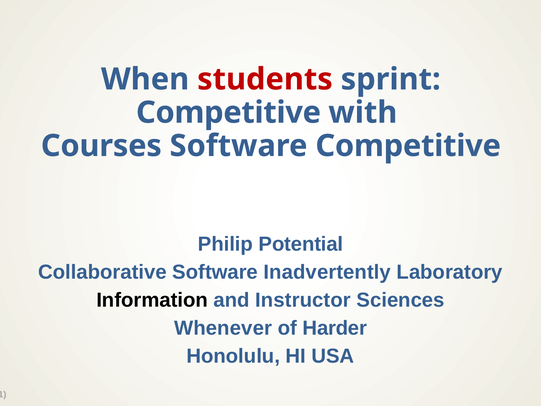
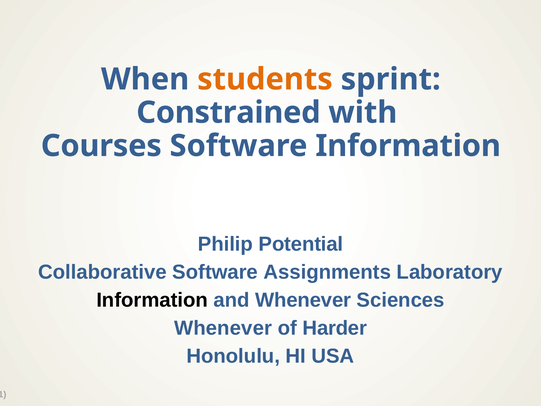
students colour: red -> orange (265, 79)
Competitive: Competitive -> Constrained (228, 112)
Software Competitive: Competitive -> Information (408, 146)
Inadvertently: Inadvertently -> Assignments (327, 272)
and Instructor: Instructor -> Whenever (303, 300)
